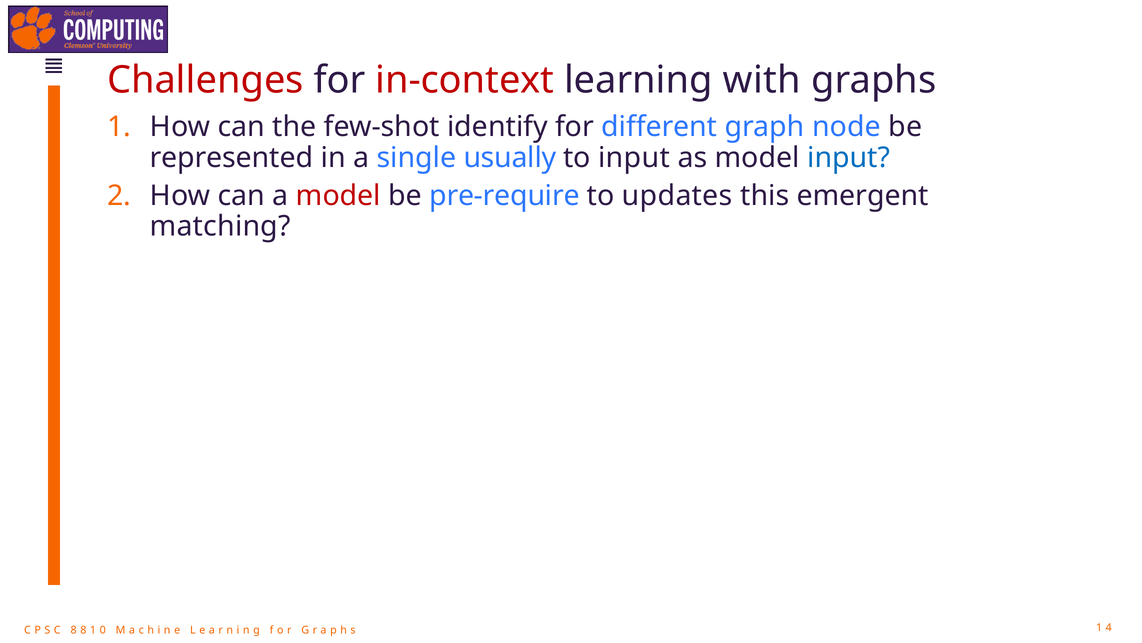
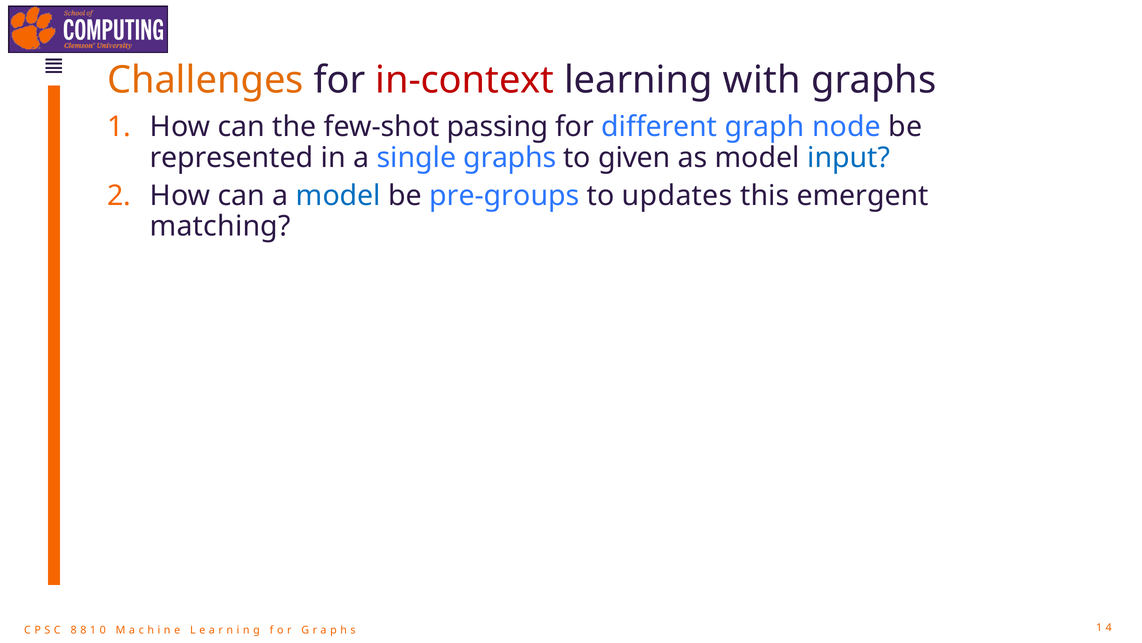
Challenges colour: red -> orange (205, 80)
identify: identify -> passing (498, 127)
single usually: usually -> graphs (510, 157)
to input: input -> given (634, 157)
model colour: red -> blue (338, 195)
pre-require: pre-require -> pre-groups (504, 195)
